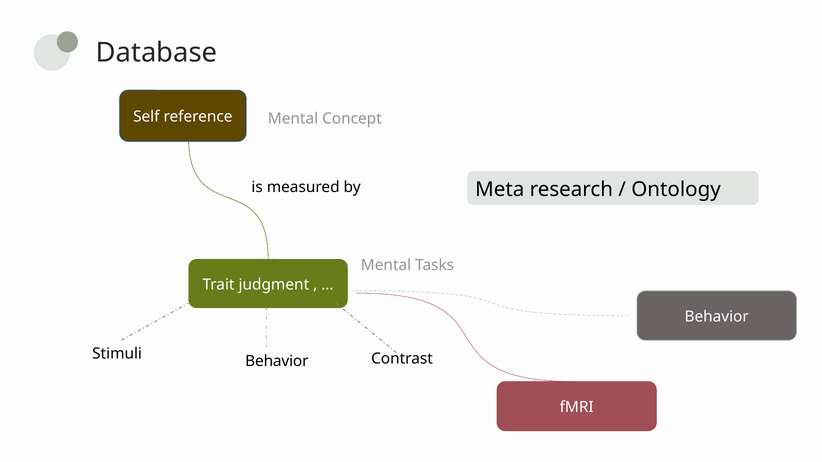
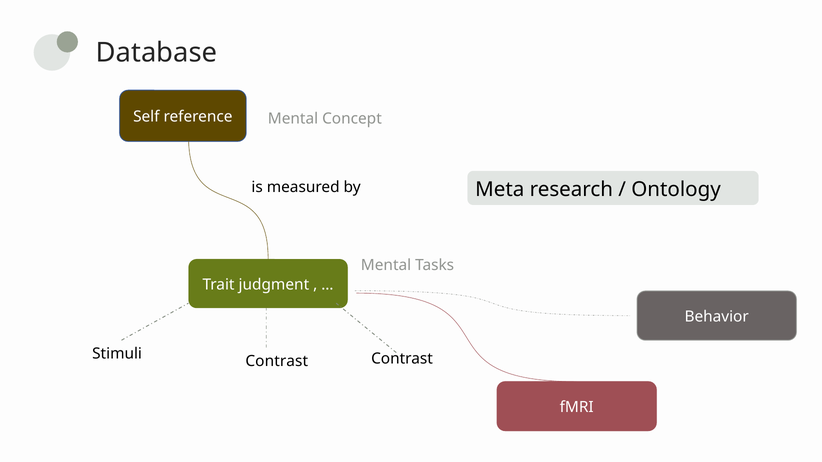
Stimuli Behavior: Behavior -> Contrast (277, 361)
